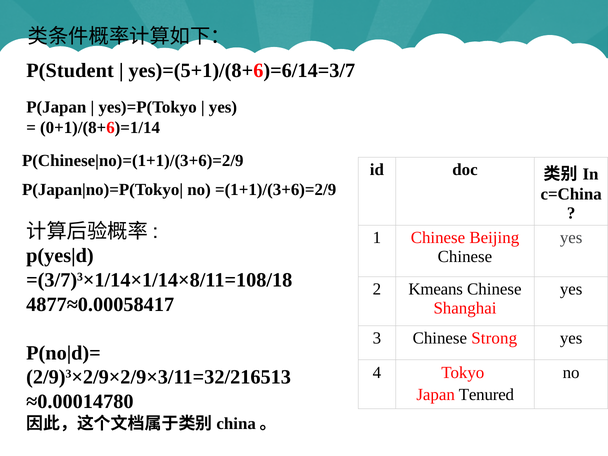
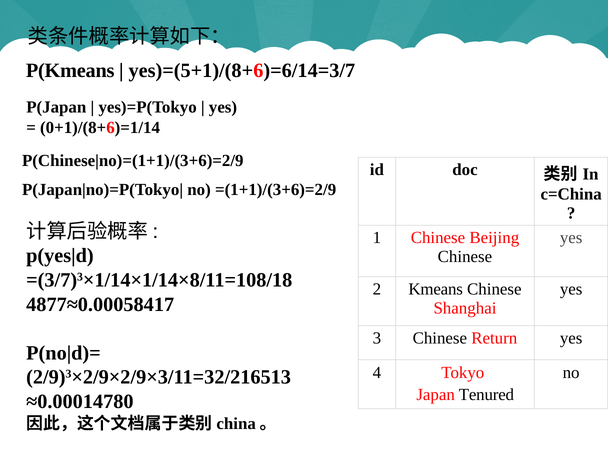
P(Student: P(Student -> P(Kmeans (70, 70)
Strong: Strong -> Return (494, 338)
